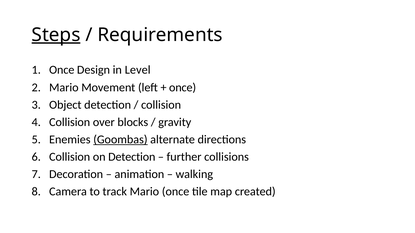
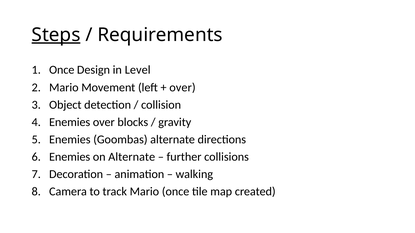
once: once -> over (182, 88)
Collision: Collision -> Enemies (70, 122)
Goombas underline: present -> none (120, 140)
Collision: Collision -> Enemies (70, 157)
on Detection: Detection -> Alternate (132, 157)
